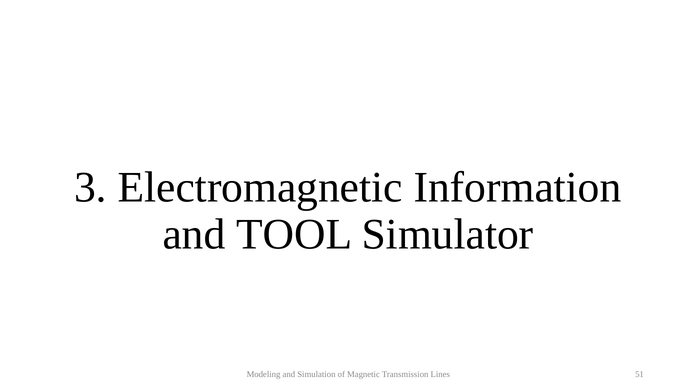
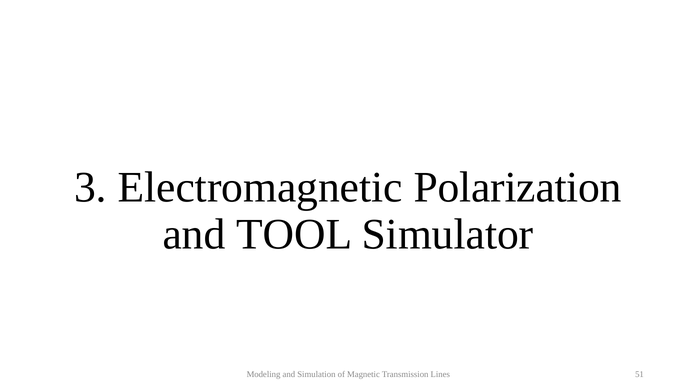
Information: Information -> Polarization (518, 187)
